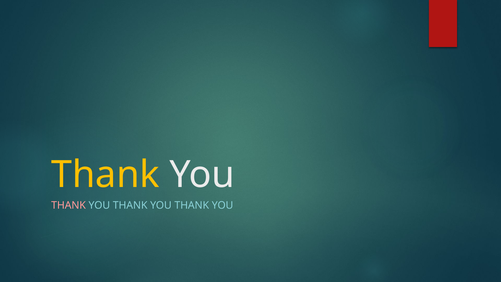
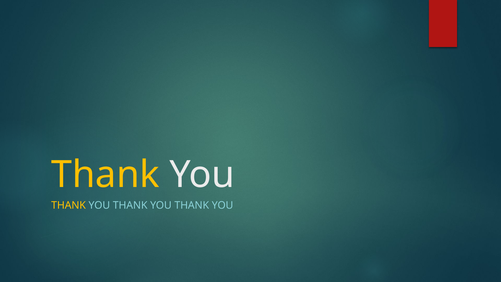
THANK colour: pink -> yellow (69, 205)
